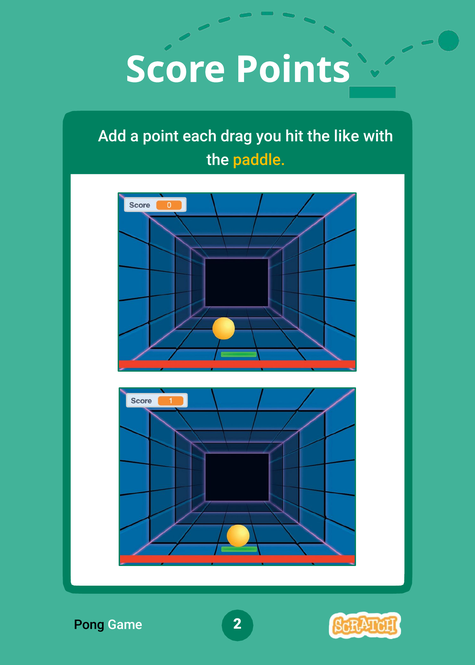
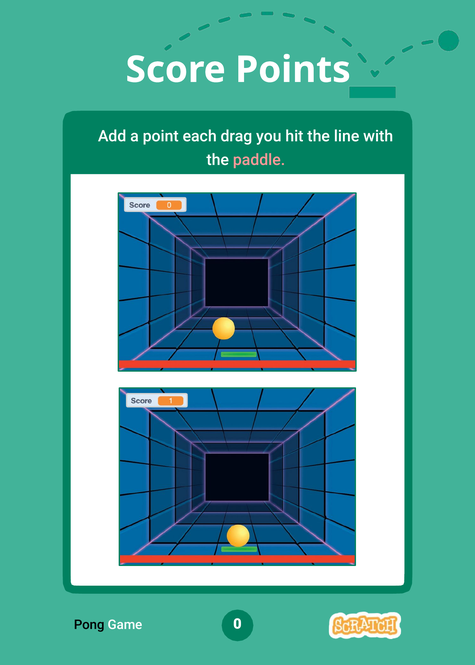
like: like -> line (347, 136)
paddle colour: yellow -> pink (259, 160)
2: 2 -> 0 (237, 624)
